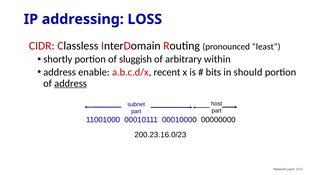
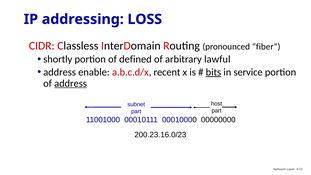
least: least -> fiber (266, 47)
sluggish: sluggish -> defined (135, 59)
within: within -> lawful (217, 59)
bits underline: none -> present (213, 72)
should: should -> service (248, 72)
